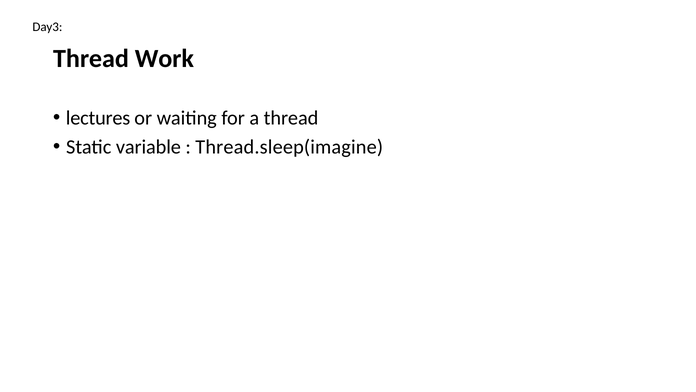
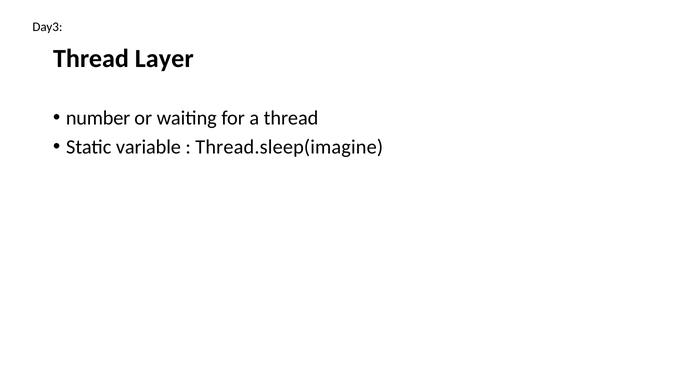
Work: Work -> Layer (164, 58)
lectures: lectures -> number (98, 118)
